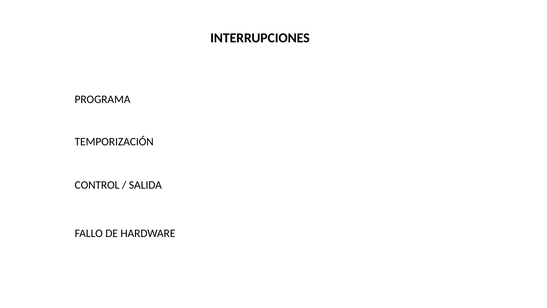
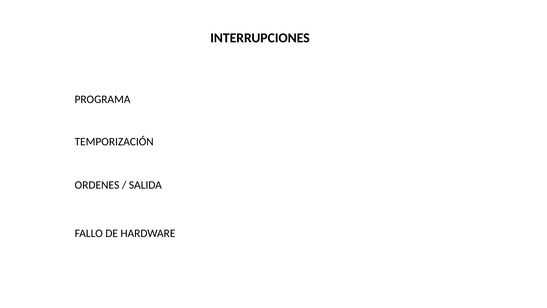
CONTROL: CONTROL -> ORDENES (97, 185)
